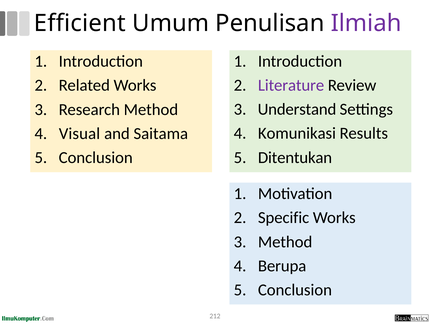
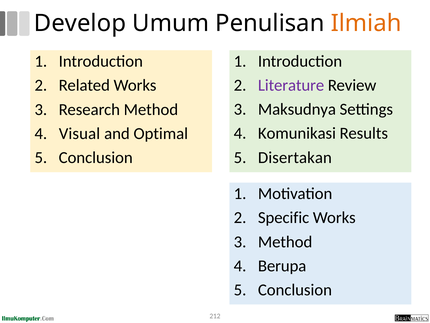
Efficient: Efficient -> Develop (80, 23)
Ilmiah colour: purple -> orange (366, 23)
Understand: Understand -> Maksudnya (297, 109)
Saitama: Saitama -> Optimal (161, 133)
Ditentukan: Ditentukan -> Disertakan (295, 157)
